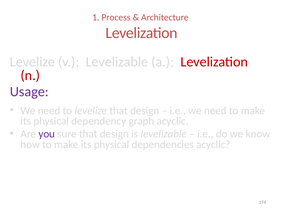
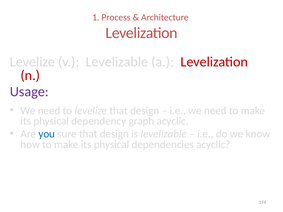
you colour: purple -> blue (47, 134)
